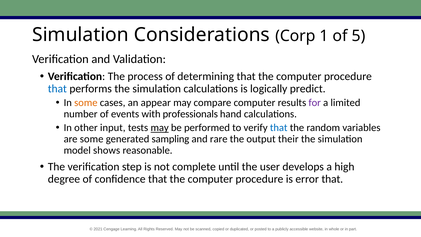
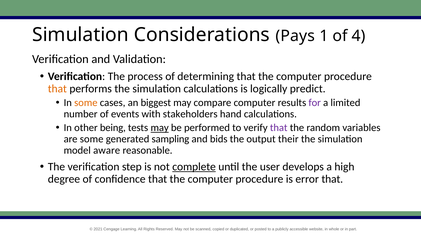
Corp: Corp -> Pays (295, 36)
5: 5 -> 4 (358, 36)
that colour: blue -> orange (57, 89)
appear: appear -> biggest (156, 103)
professionals: professionals -> stakeholders (190, 114)
input: input -> being (113, 128)
that colour: blue -> purple (279, 128)
rare: rare -> bids (219, 139)
shows: shows -> aware (107, 150)
complete underline: none -> present (194, 167)
